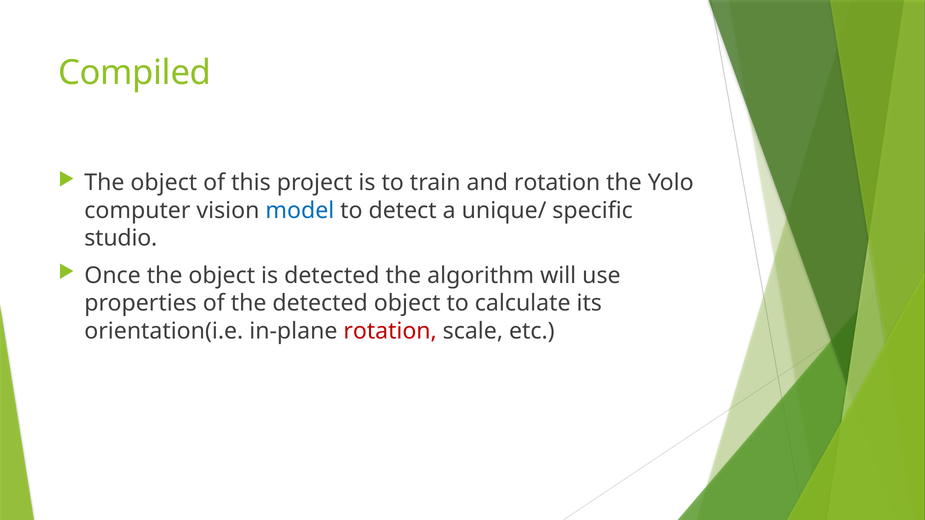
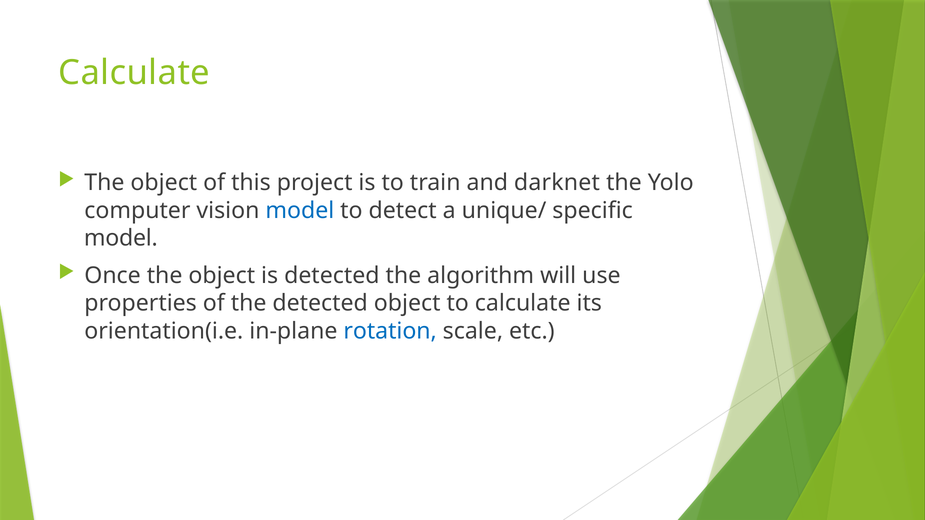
Compiled: Compiled -> Calculate (134, 73)
and rotation: rotation -> darknet (557, 183)
studio: studio -> model (121, 238)
rotation colour: red -> blue (390, 331)
